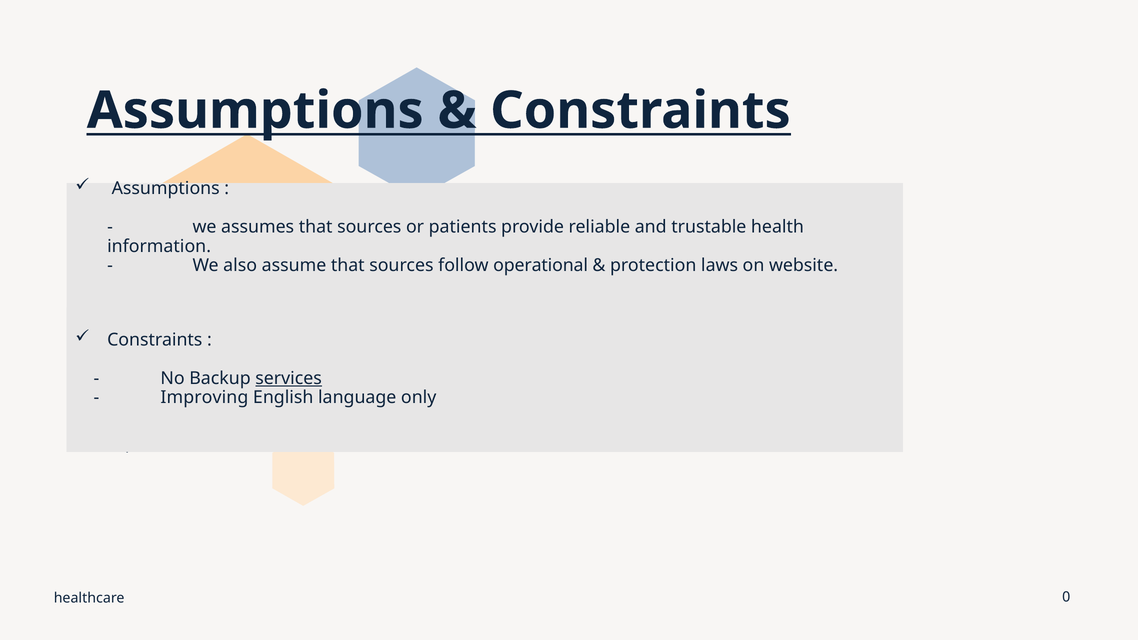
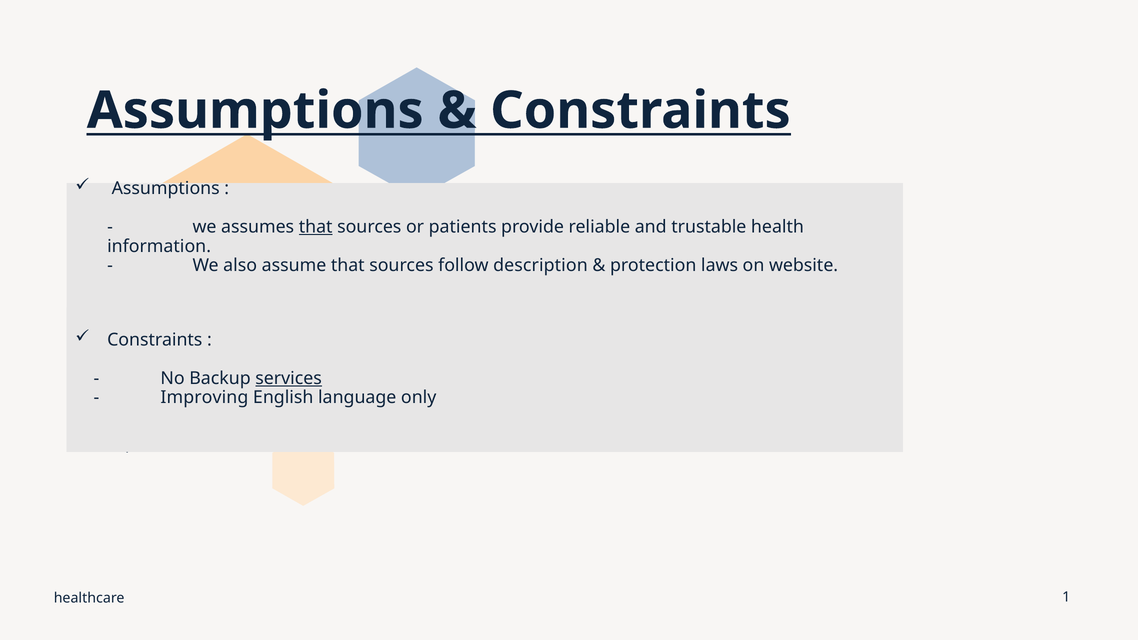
that underline: none -> present (316, 227)
operational: operational -> description (540, 265)
0: 0 -> 1 (1066, 597)
